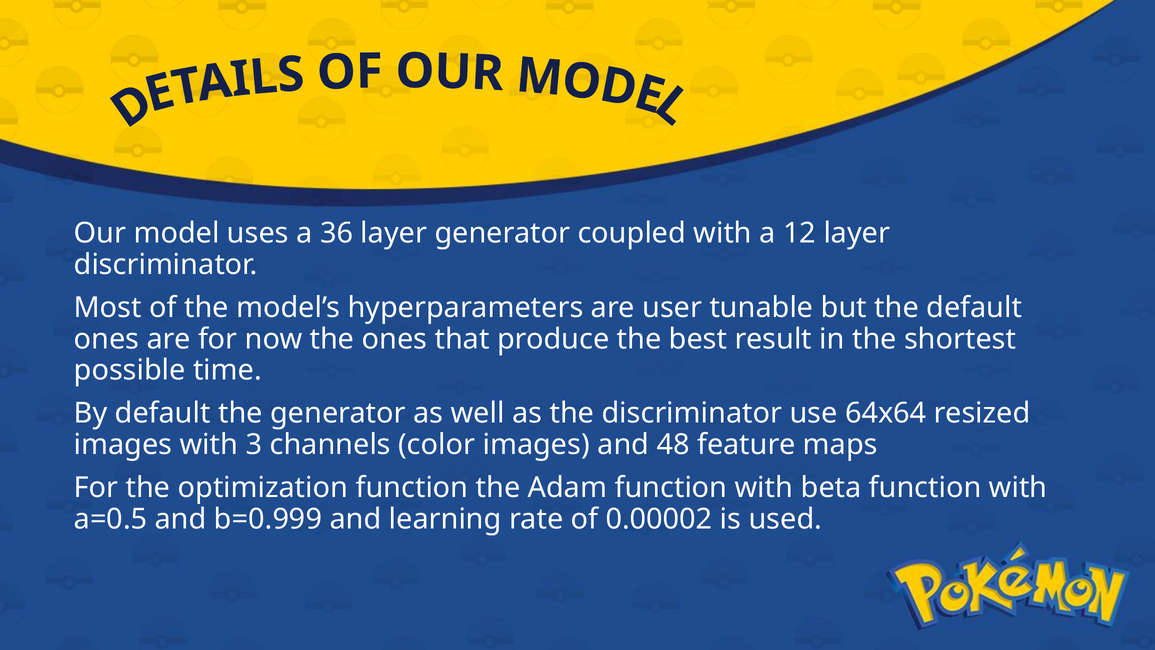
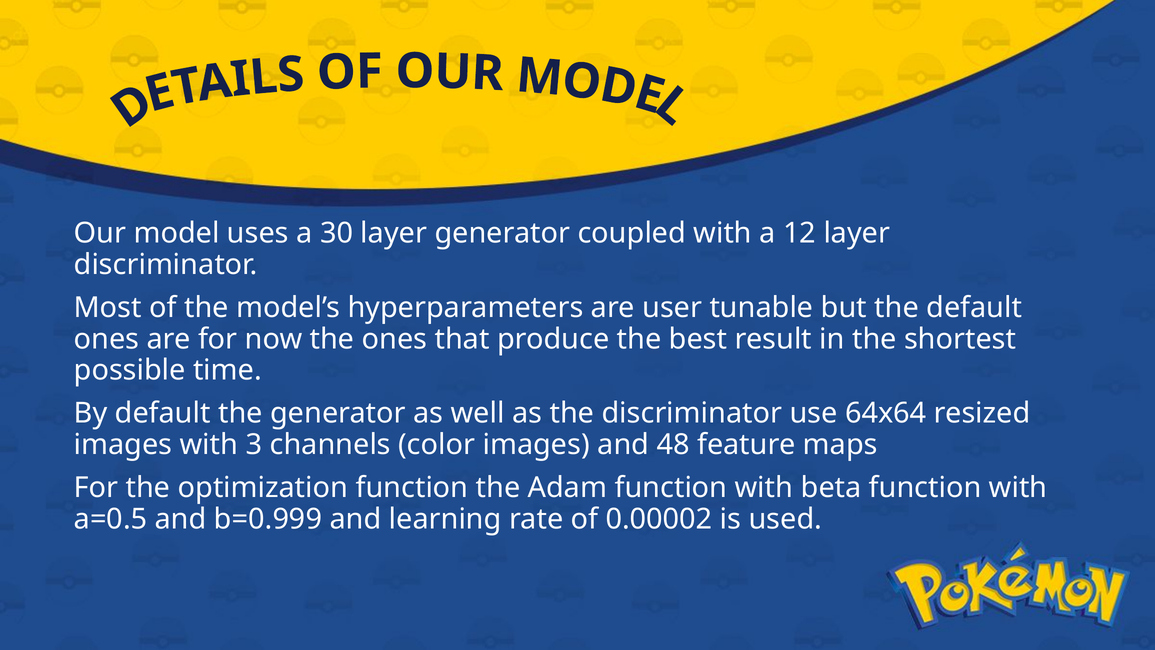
36: 36 -> 30 (337, 233)
